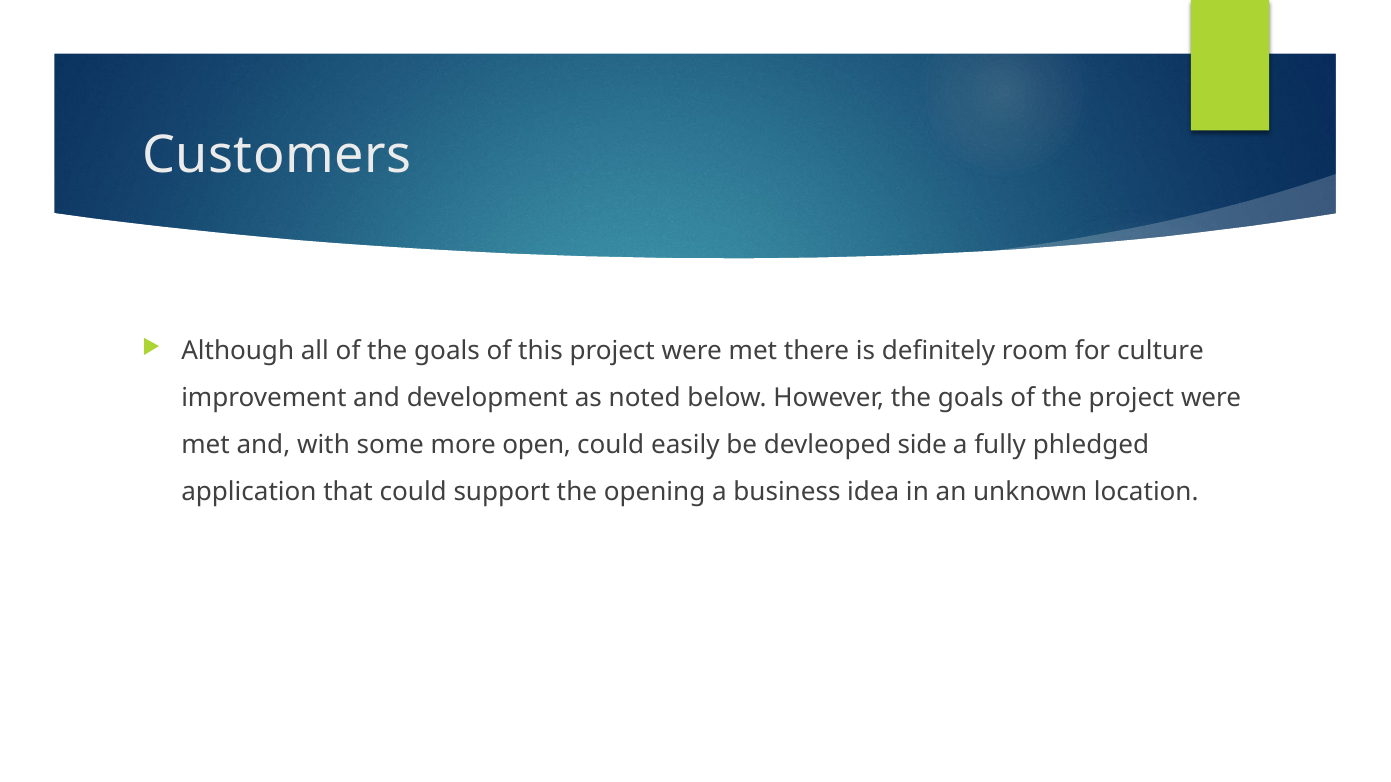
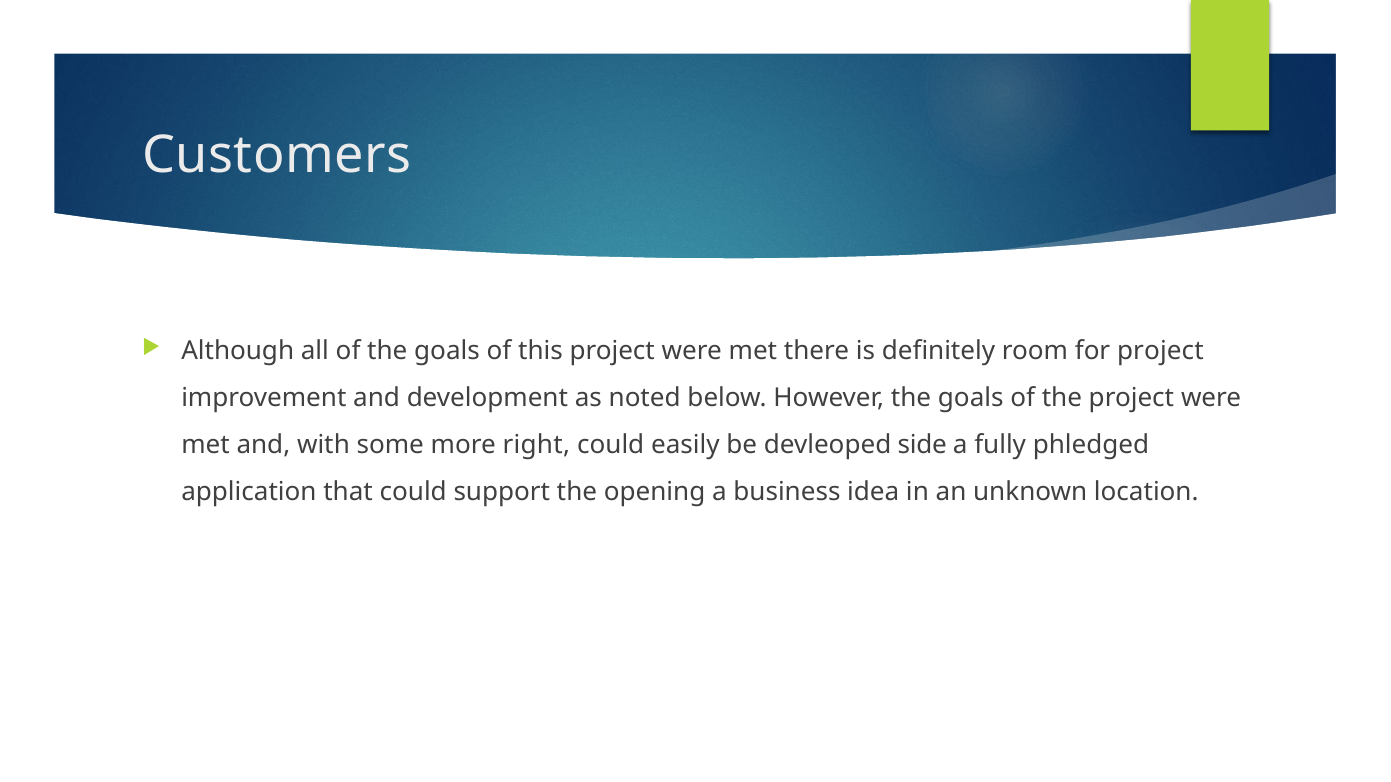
for culture: culture -> project (1160, 351)
open: open -> right (536, 445)
